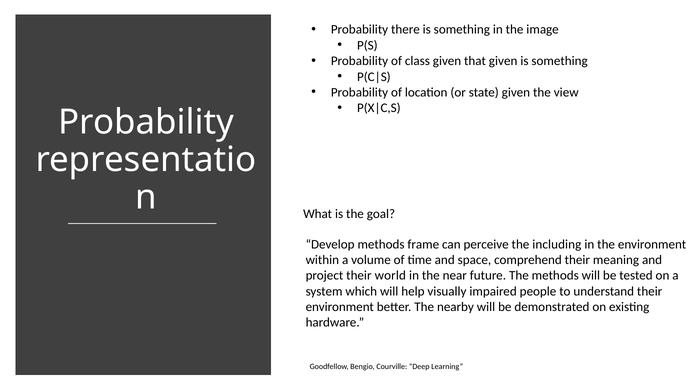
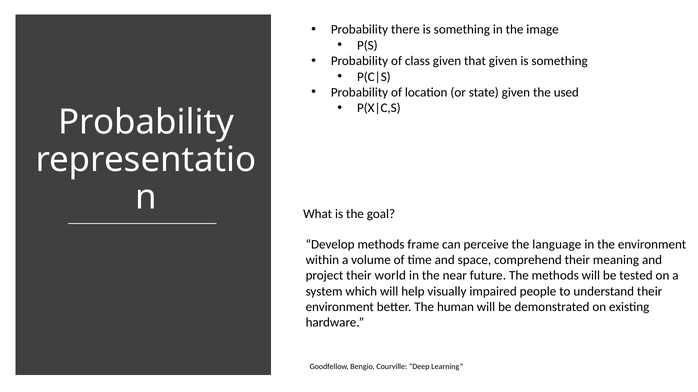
view: view -> used (566, 93)
including: including -> language (557, 245)
nearby: nearby -> human (455, 307)
